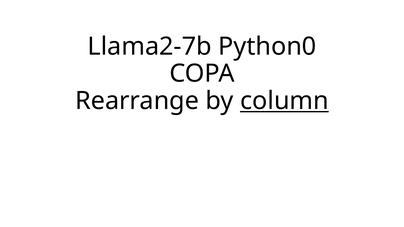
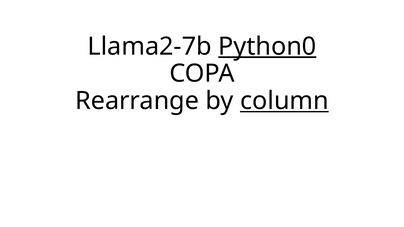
Python0 underline: none -> present (267, 46)
